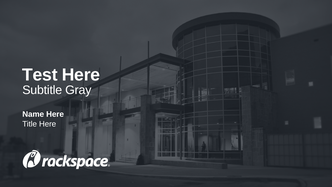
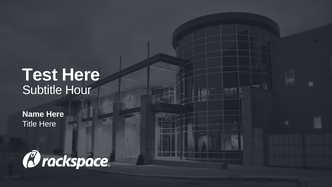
Gray: Gray -> Hour (78, 90)
